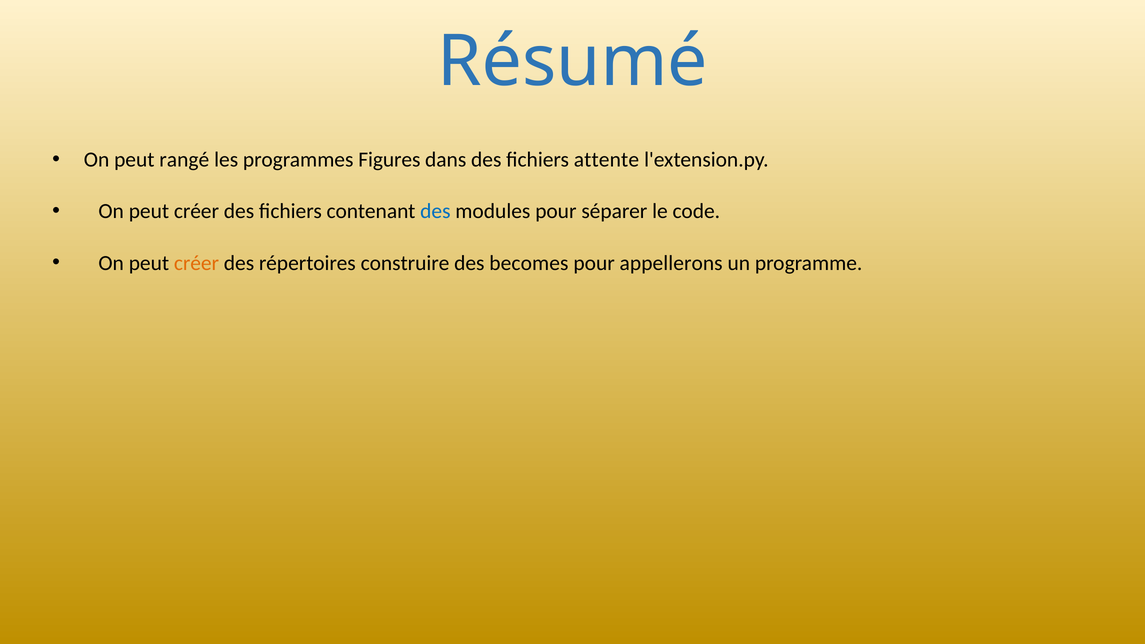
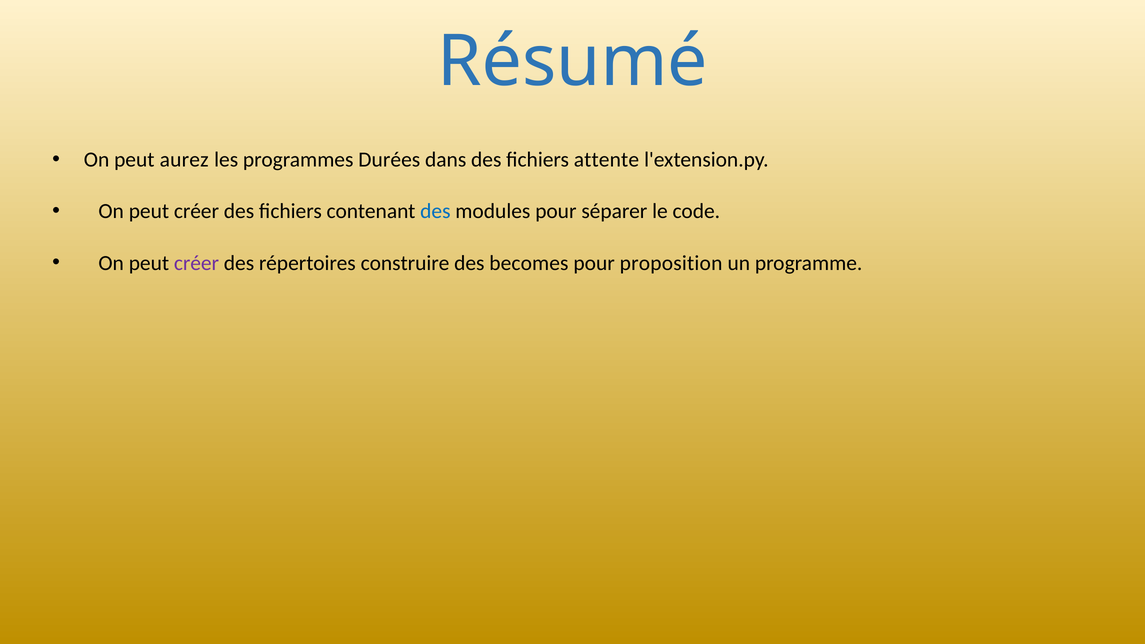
rangé: rangé -> aurez (184, 160)
Figures: Figures -> Durées (389, 160)
créer colour: orange -> purple (197, 263)
appellerons: appellerons -> proposition (671, 263)
